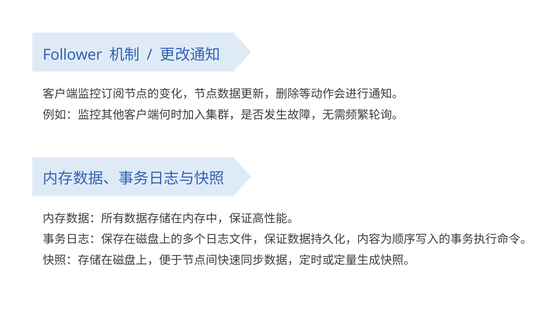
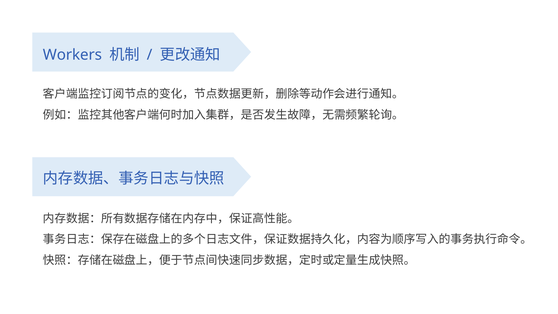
Follower: Follower -> Workers (72, 55)
